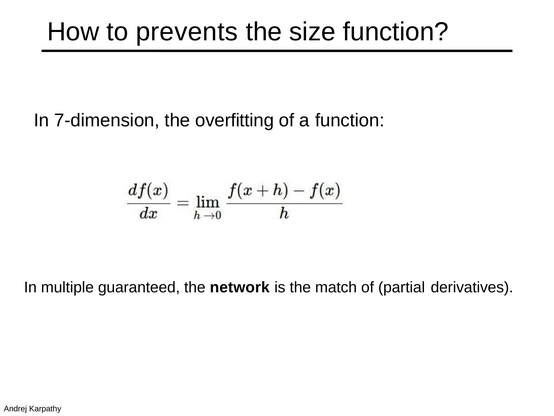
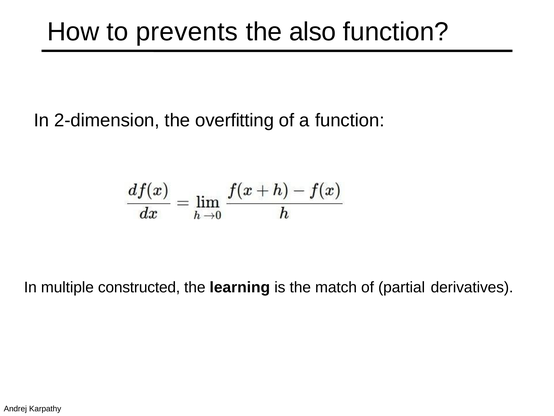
size: size -> also (313, 32)
7-dimension: 7-dimension -> 2-dimension (107, 120)
guaranteed: guaranteed -> constructed (139, 287)
network: network -> learning (240, 287)
